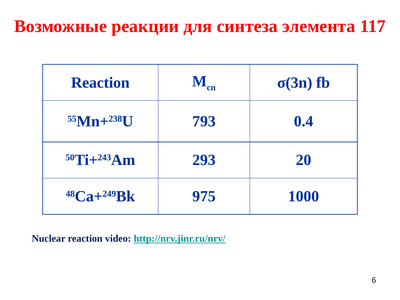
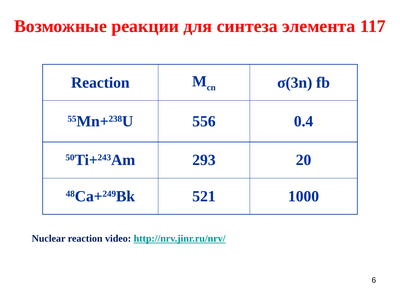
793: 793 -> 556 (204, 121)
975: 975 -> 521 (204, 196)
